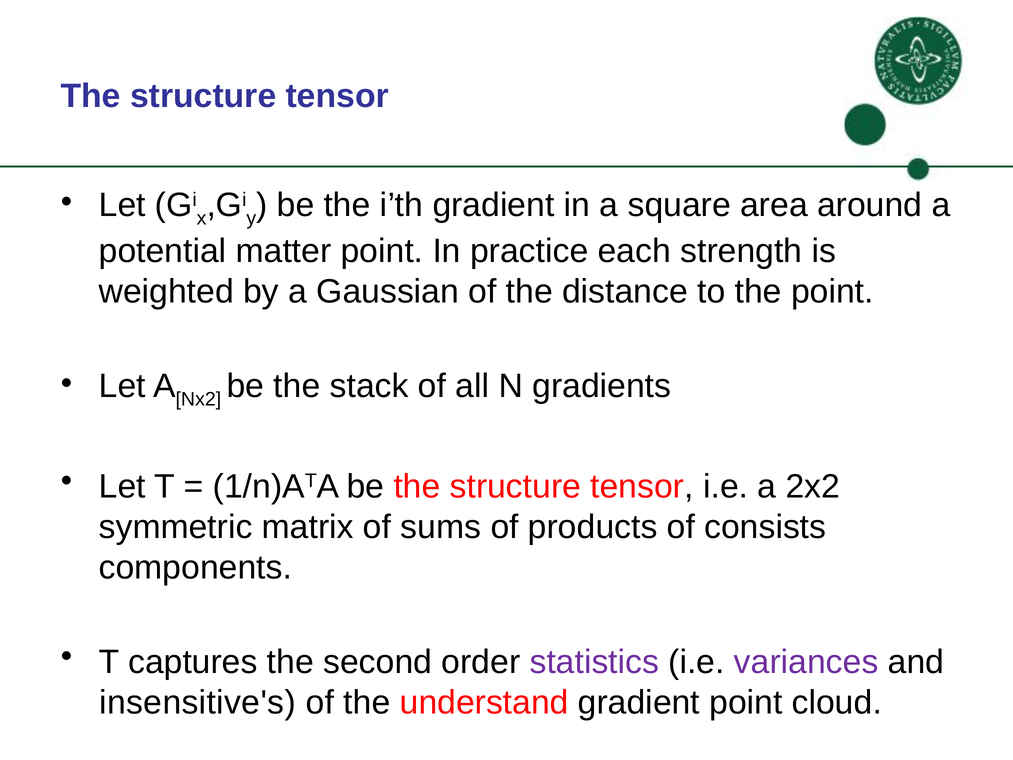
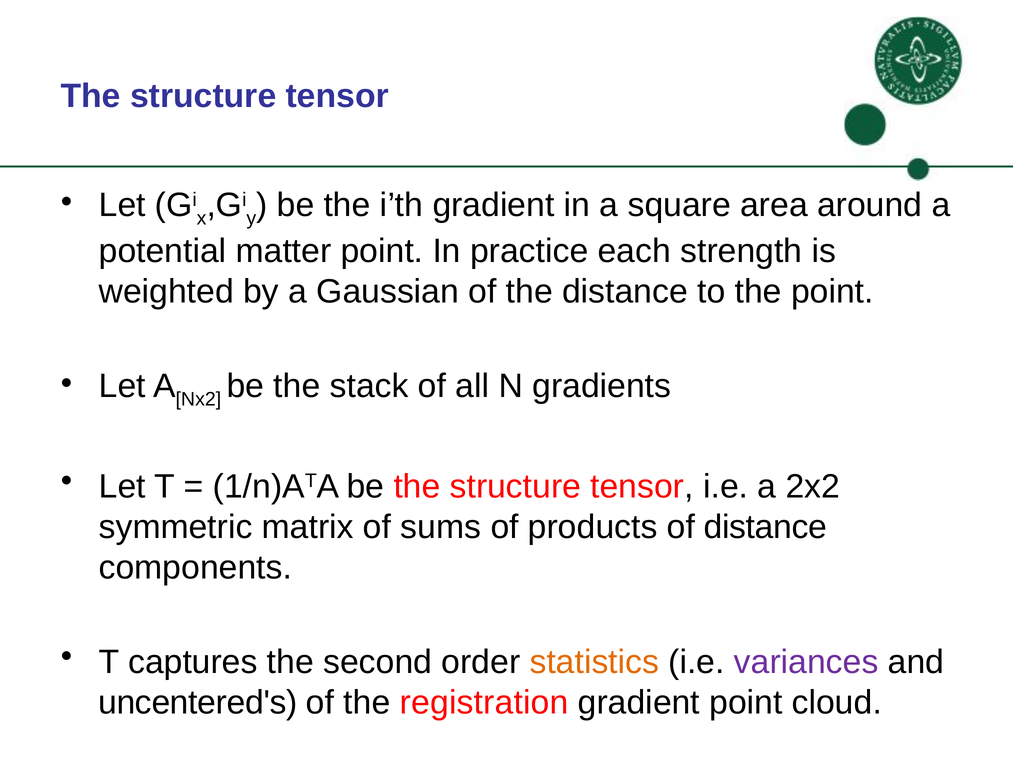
of consists: consists -> distance (765, 527)
statistics colour: purple -> orange (594, 662)
insensitive's: insensitive's -> uncentered's (198, 702)
understand: understand -> registration (484, 702)
